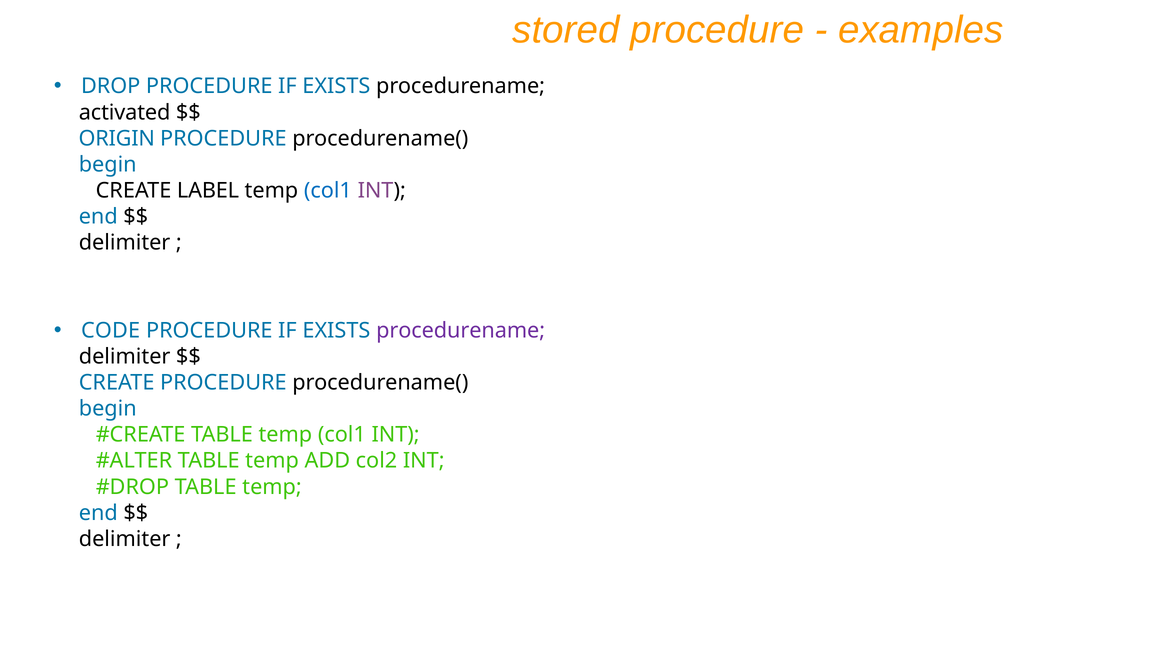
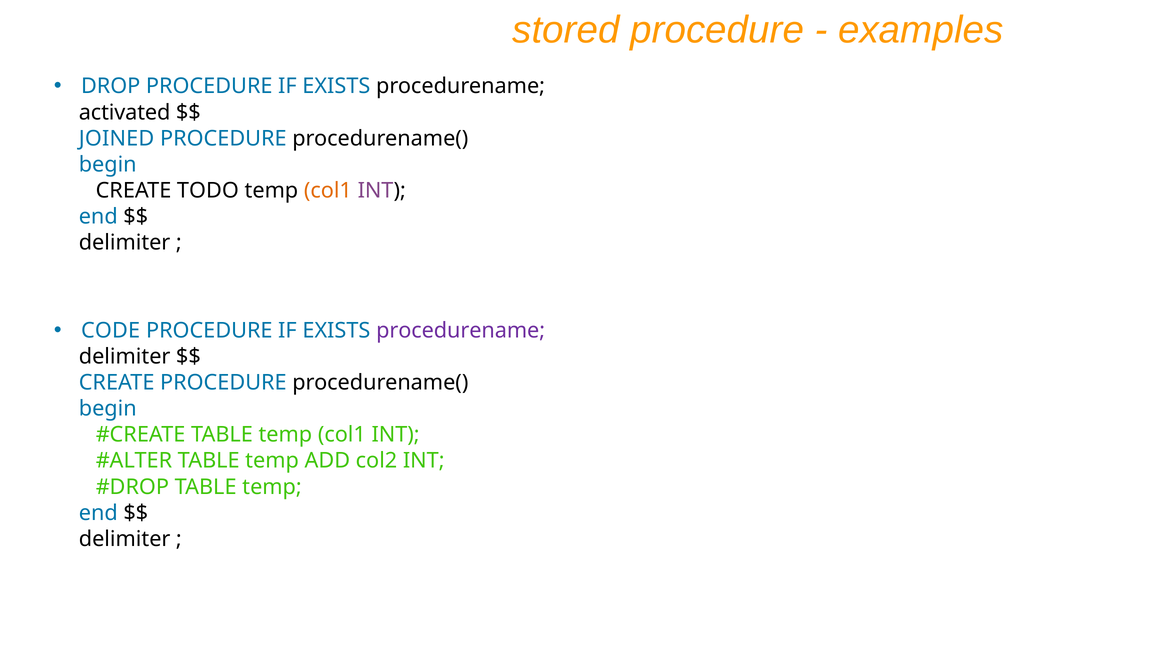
ORIGIN: ORIGIN -> JOINED (117, 138)
LABEL: LABEL -> TODO (208, 190)
col1 colour: blue -> orange (328, 190)
